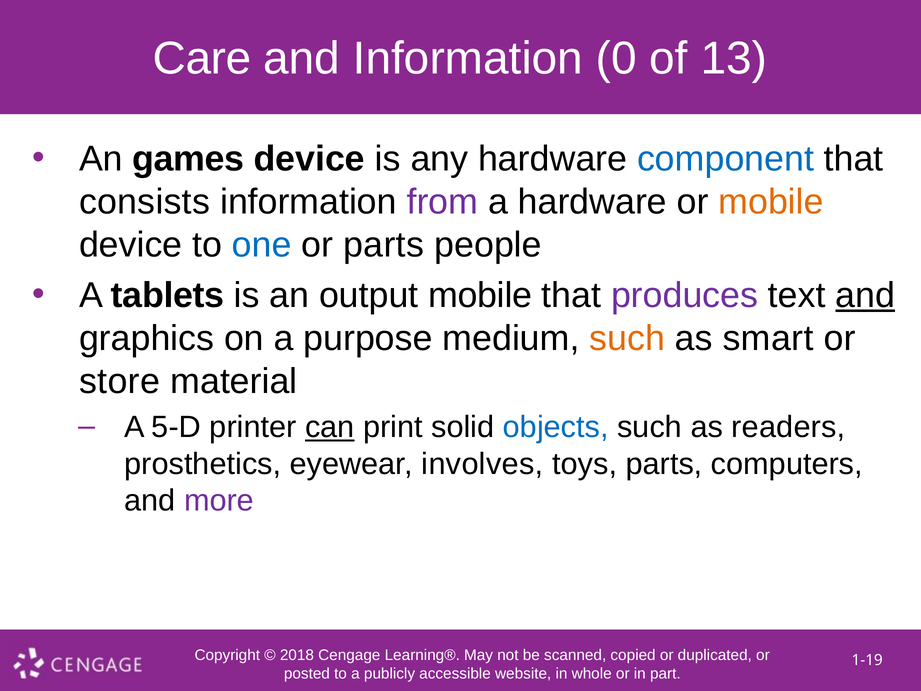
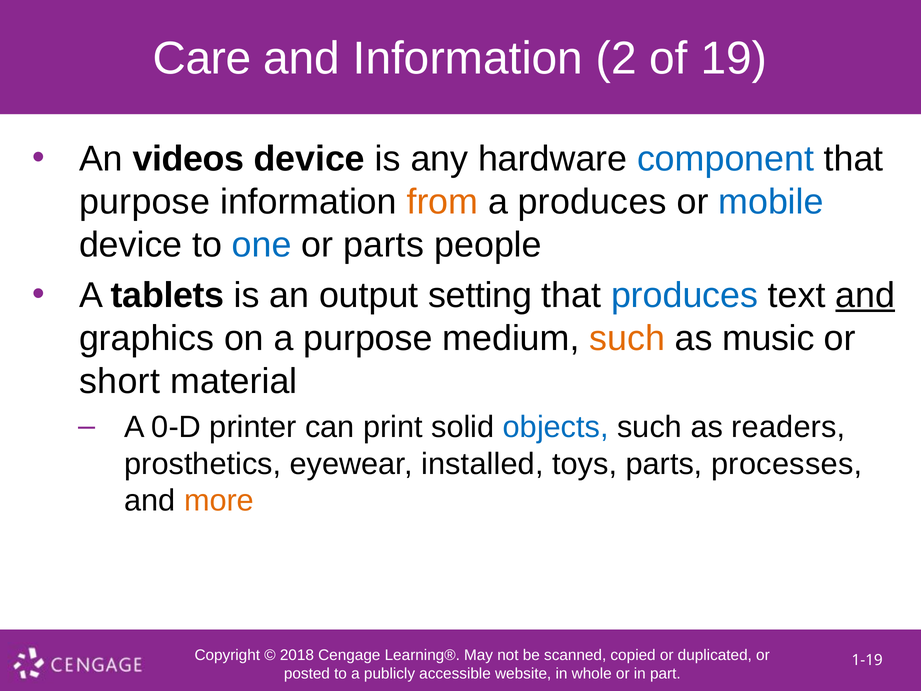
0: 0 -> 2 (616, 58)
13: 13 -> 19 (734, 58)
games: games -> videos (188, 159)
consists: consists -> purpose (145, 202)
from colour: purple -> orange (442, 202)
a hardware: hardware -> produces (592, 202)
mobile colour: orange -> blue (771, 202)
output mobile: mobile -> setting (480, 295)
produces colour: purple -> blue (685, 295)
smart: smart -> music (768, 338)
store: store -> short (120, 381)
5-D: 5-D -> 0-D (176, 427)
can underline: present -> none (330, 427)
involves: involves -> installed (482, 464)
computers: computers -> processes (787, 464)
more colour: purple -> orange (219, 501)
